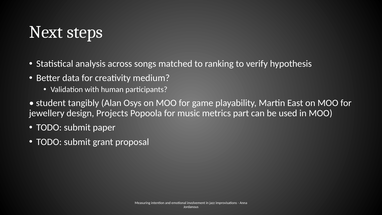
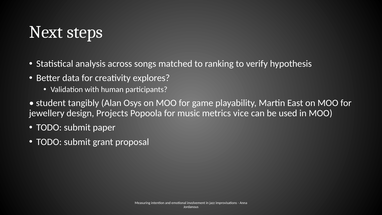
medium: medium -> explores (151, 78)
part: part -> vice (241, 113)
